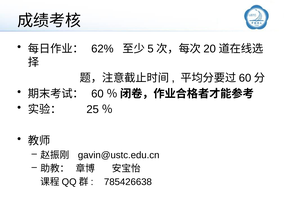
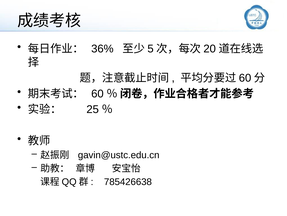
62%: 62% -> 36% (103, 49)
